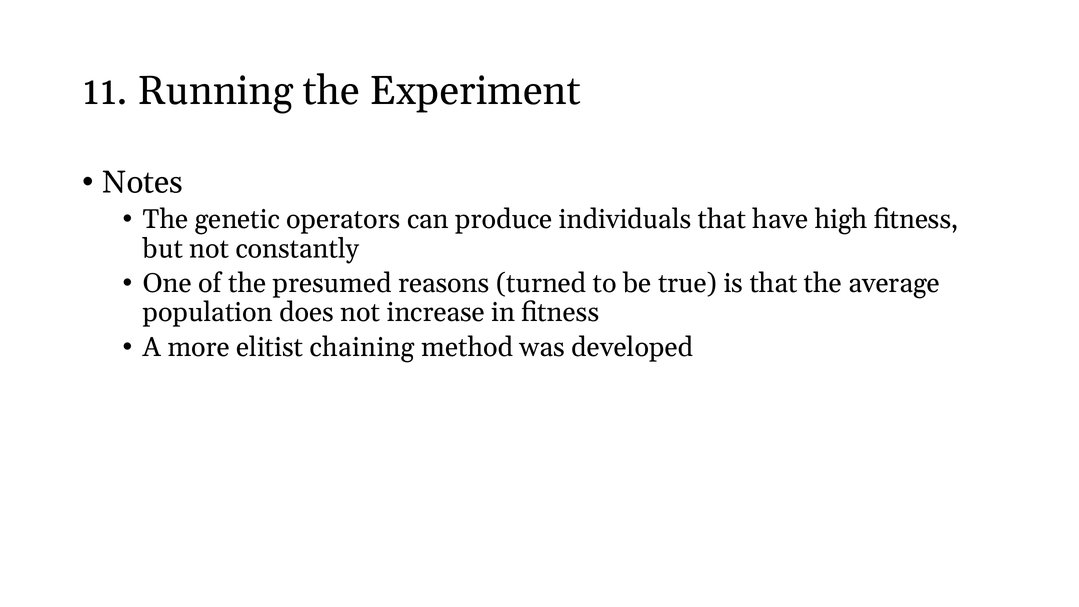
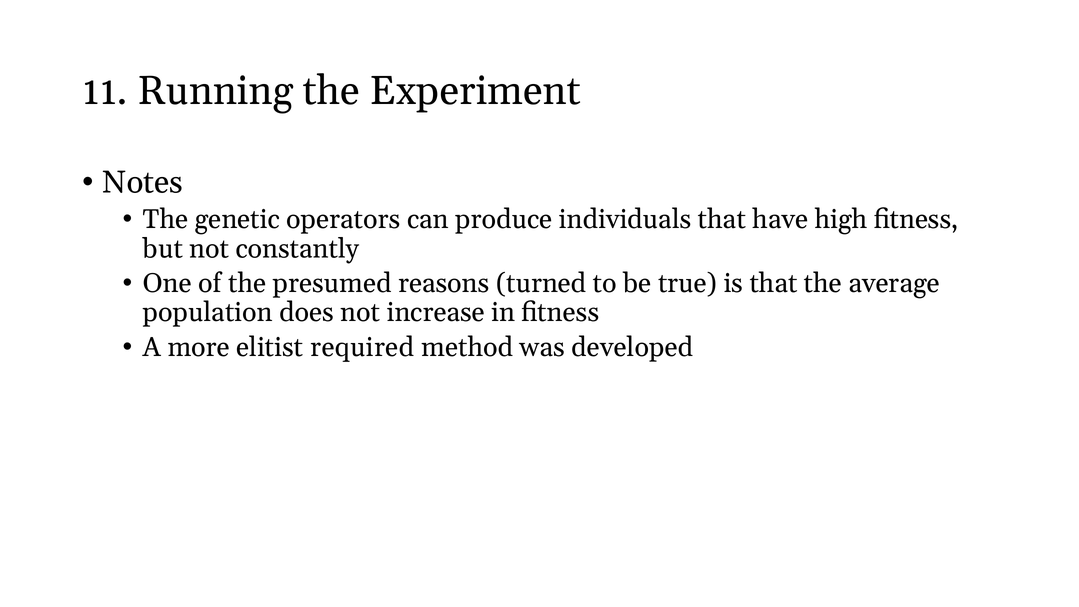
chaining: chaining -> required (362, 347)
